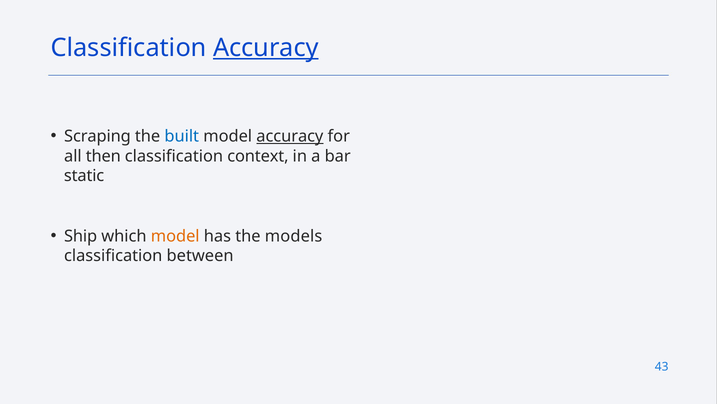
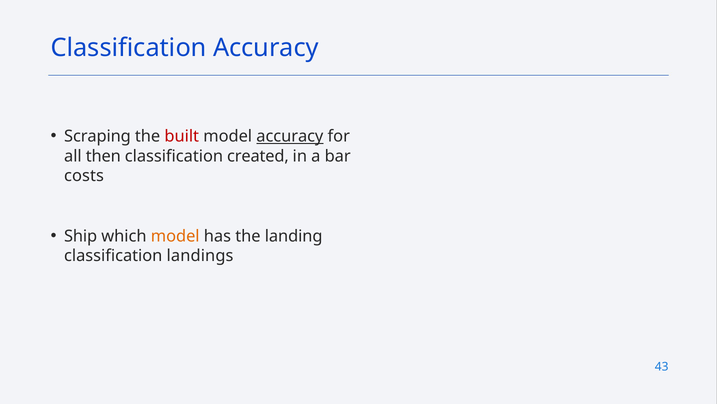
Accuracy underline: present -> none (266, 48)
built colour: blue -> red (182, 136)
context: context -> created (258, 156)
static: static -> costs (84, 176)
models: models -> landing (294, 236)
between: between -> landings (200, 255)
